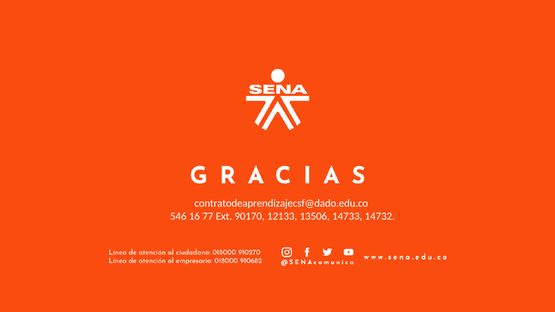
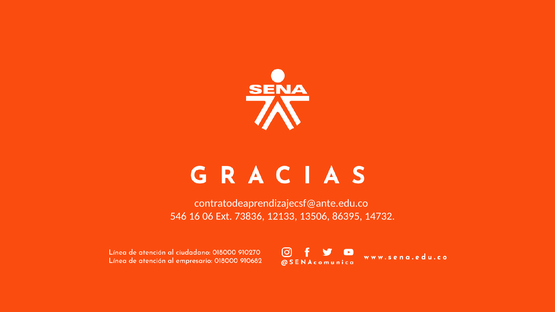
contratodeaprendizajecsf@dado.edu.co: contratodeaprendizajecsf@dado.edu.co -> contratodeaprendizajecsf@ante.edu.co (281, 203)
77: 77 -> 06 (208, 216)
90170: 90170 -> 73836 (250, 216)
14733: 14733 -> 86395 (347, 216)
